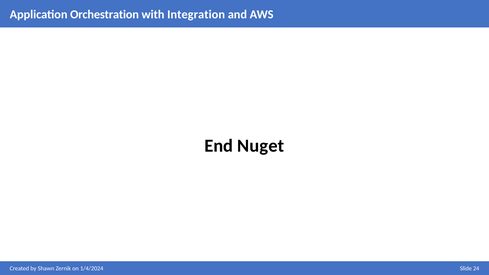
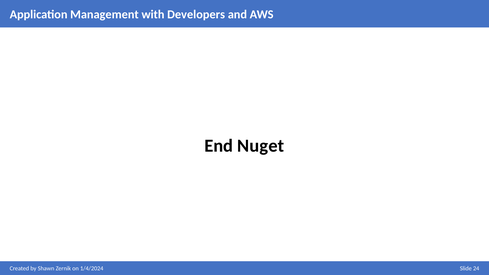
Orchestration: Orchestration -> Management (104, 15)
Integration: Integration -> Developers (196, 15)
